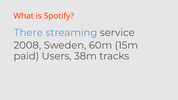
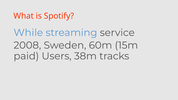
There: There -> While (28, 33)
